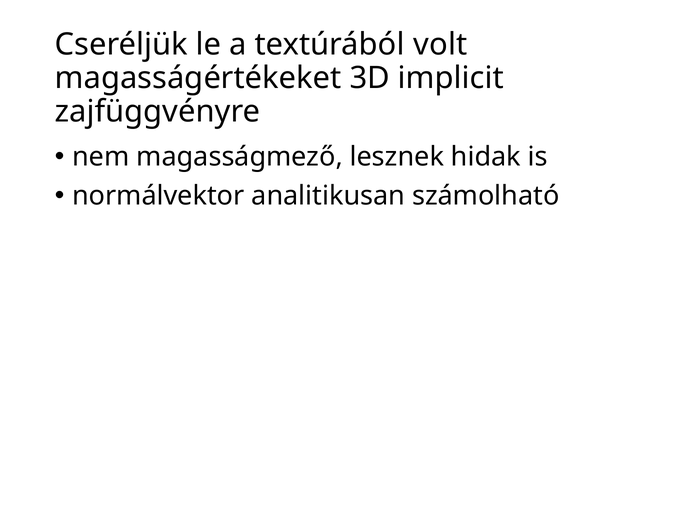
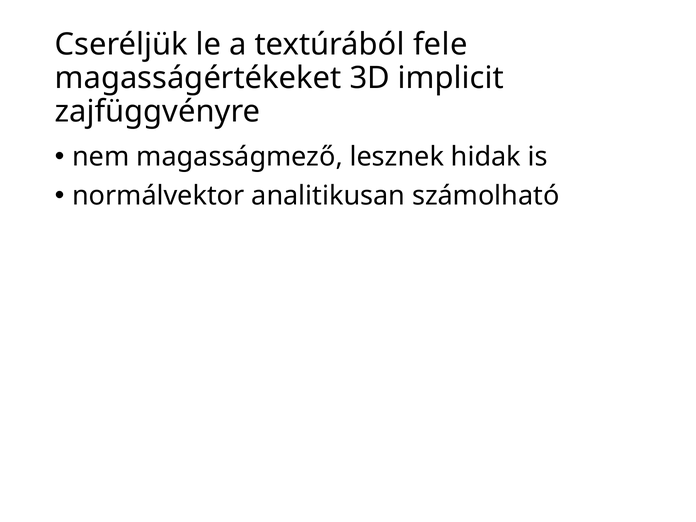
volt: volt -> fele (440, 45)
